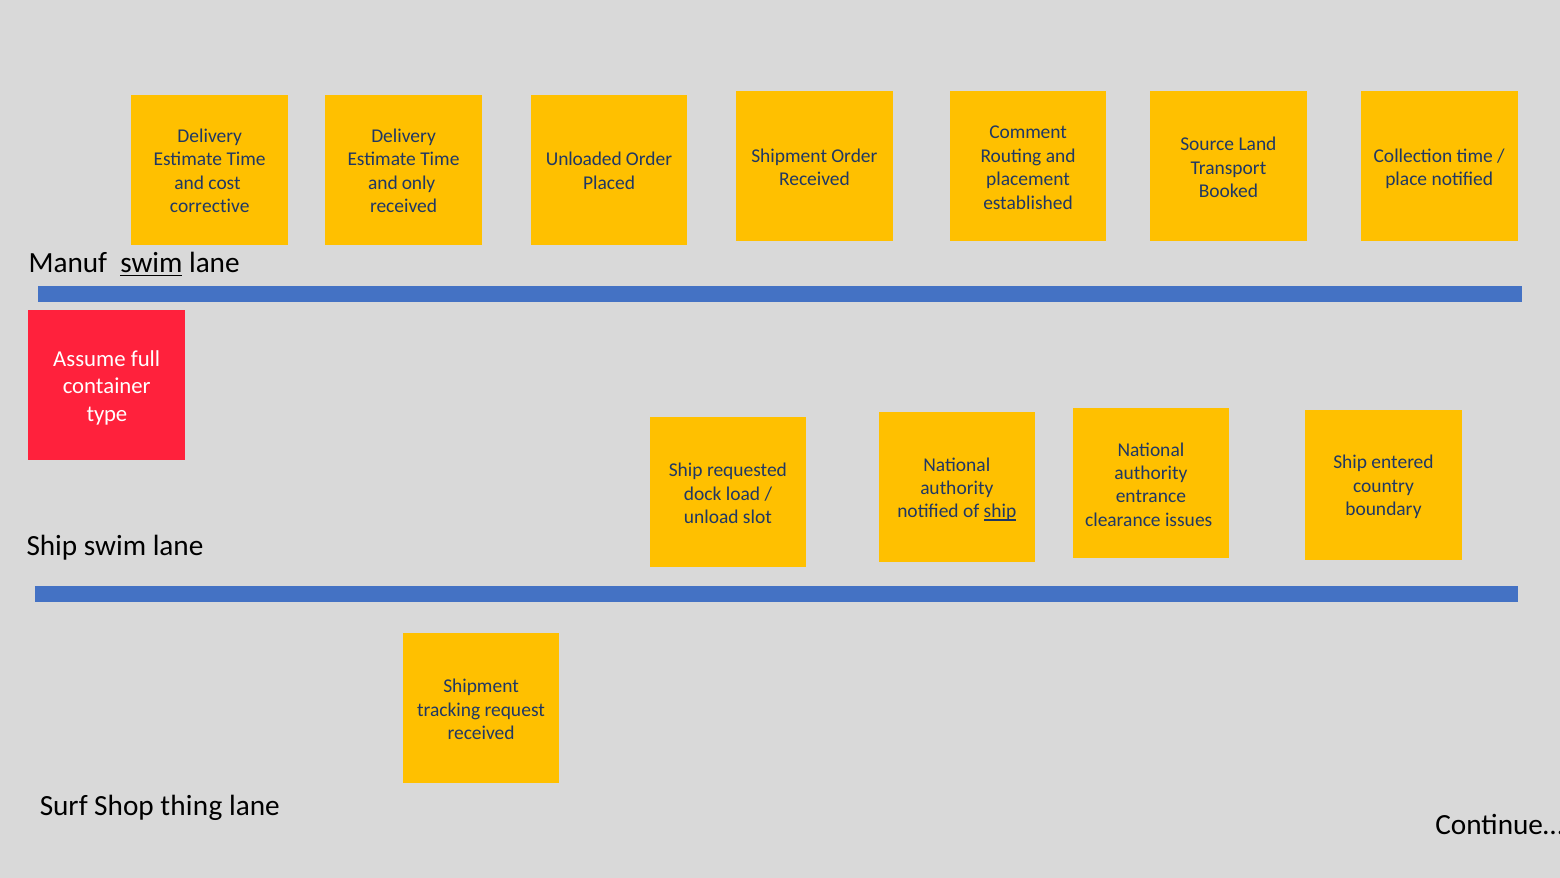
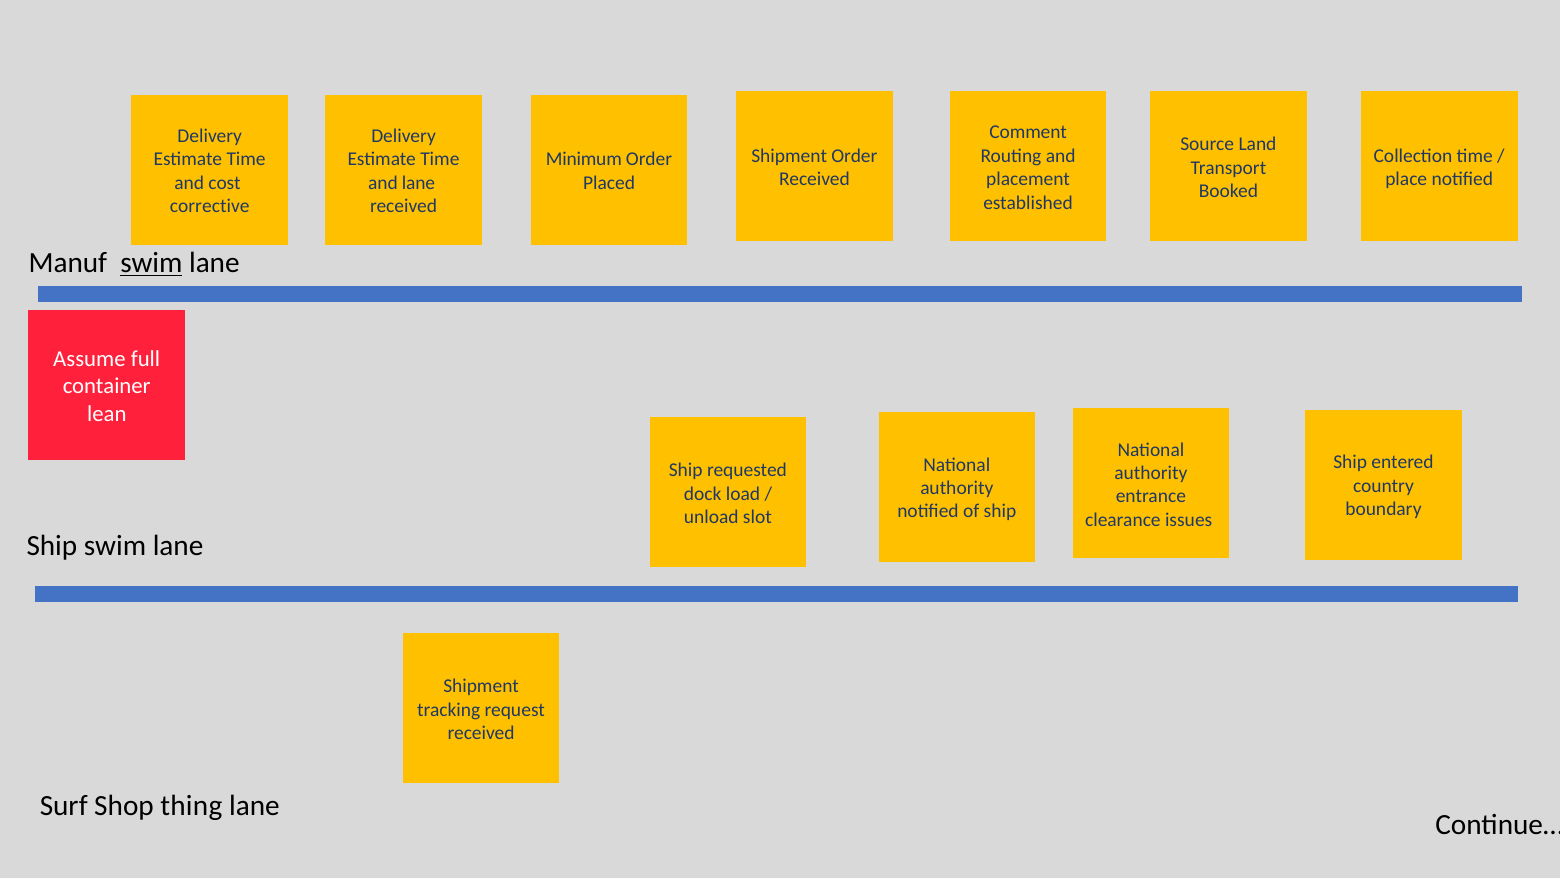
Unloaded: Unloaded -> Minimum (584, 159)
and only: only -> lane (418, 183)
type: type -> lean (107, 413)
ship underline: present -> none (1000, 511)
